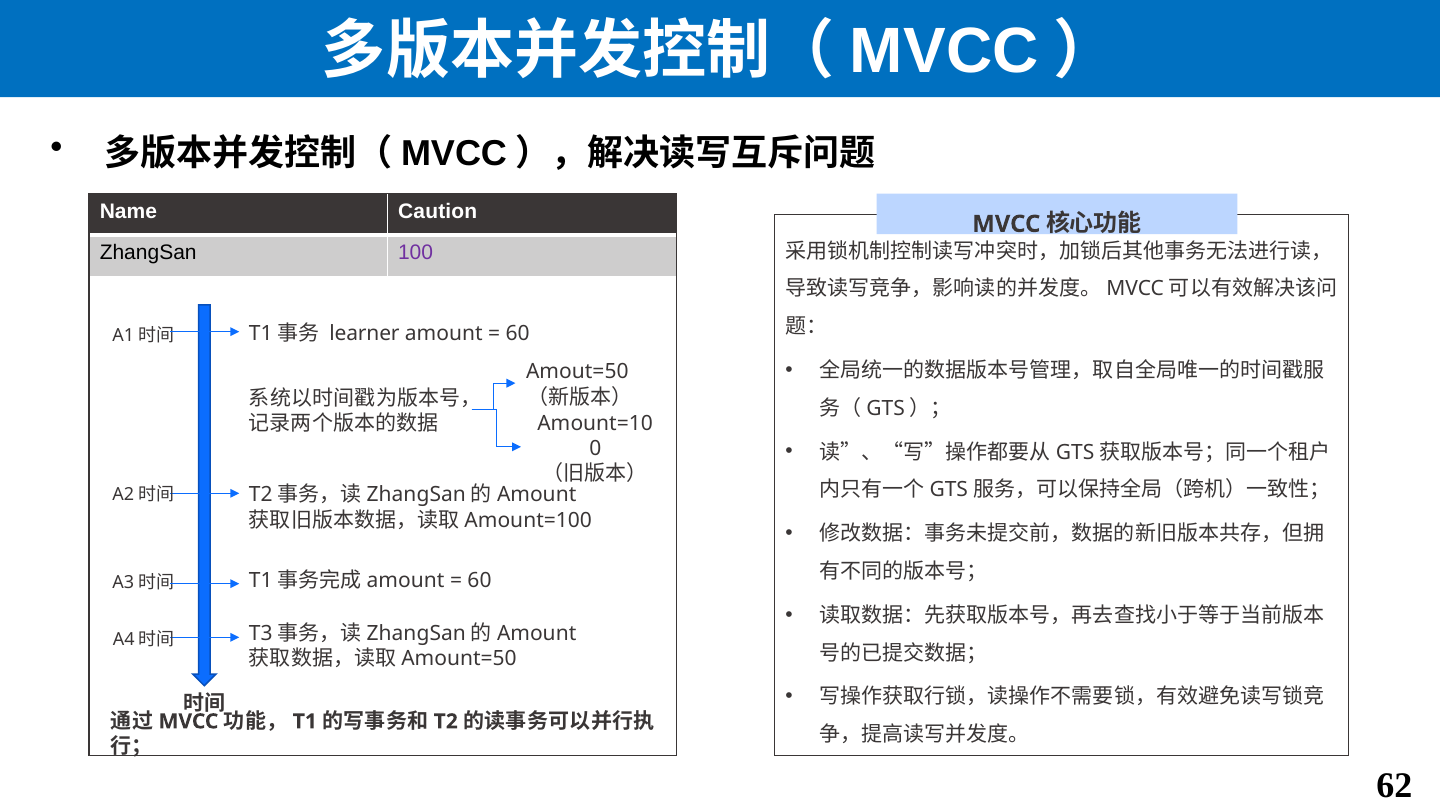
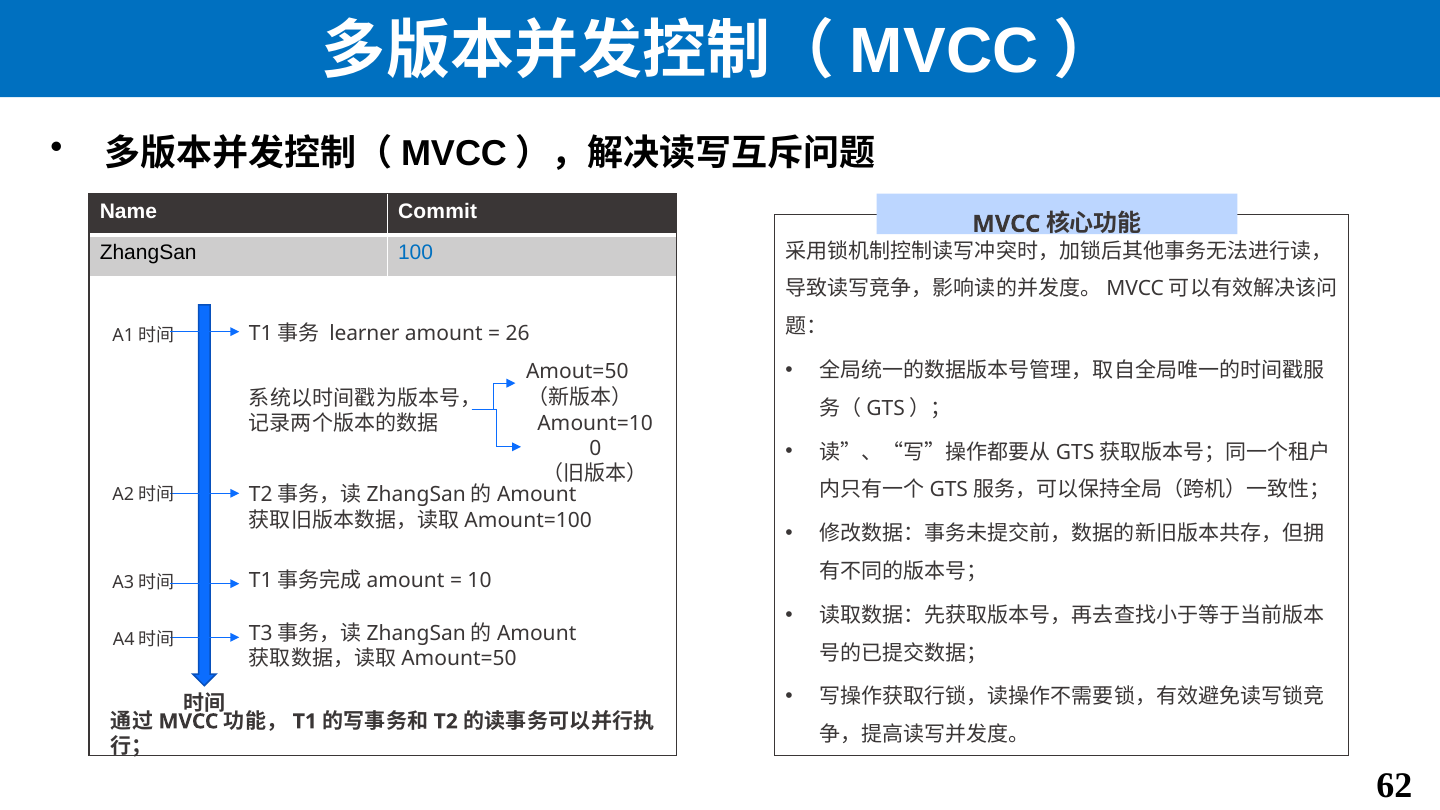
Caution: Caution -> Commit (438, 211)
100 colour: purple -> blue (416, 253)
60: 60 -> 26 (518, 334)
60: 60 -> 10 (480, 581)
